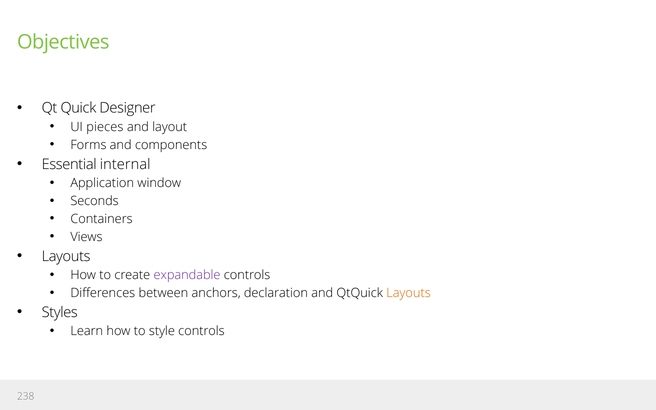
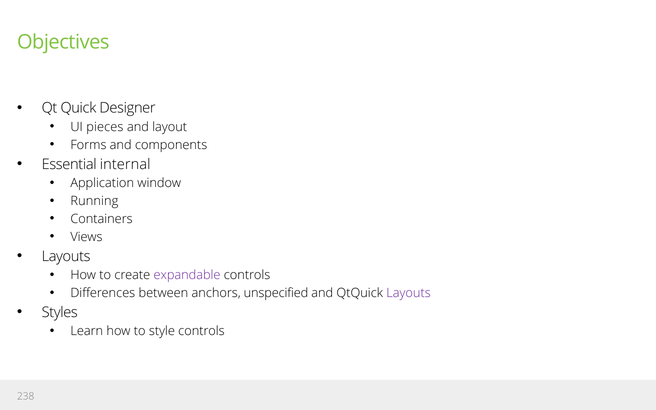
Seconds: Seconds -> Running (94, 201)
declaration: declaration -> unspecified (276, 293)
Layouts colour: orange -> purple (409, 293)
